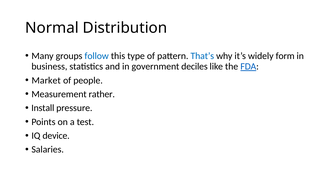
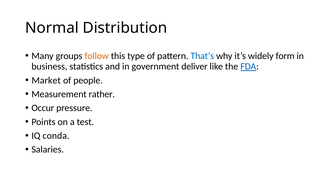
follow colour: blue -> orange (97, 56)
deciles: deciles -> deliver (194, 67)
Install: Install -> Occur (43, 108)
device: device -> conda (56, 136)
